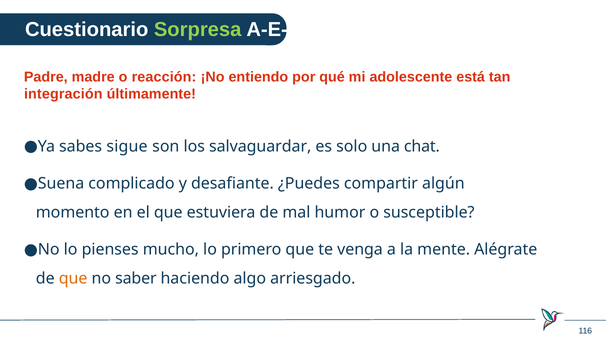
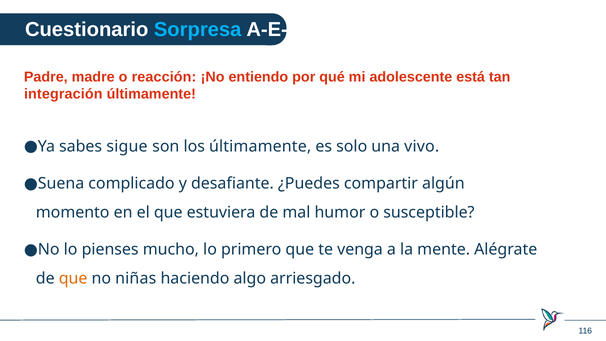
Sorpresa colour: light green -> light blue (198, 30)
los salvaguardar: salvaguardar -> últimamente (260, 146)
chat: chat -> vivo (422, 146)
saber: saber -> niñas (136, 278)
